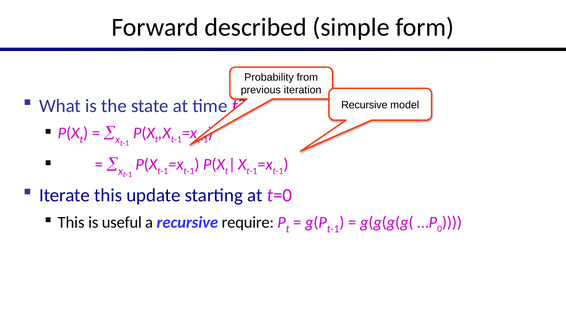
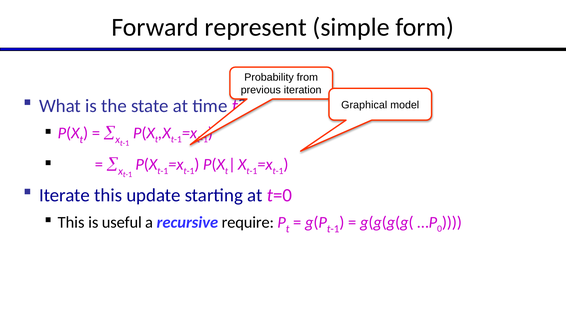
described: described -> represent (256, 27)
Recursive: Recursive -> Graphical (364, 105)
